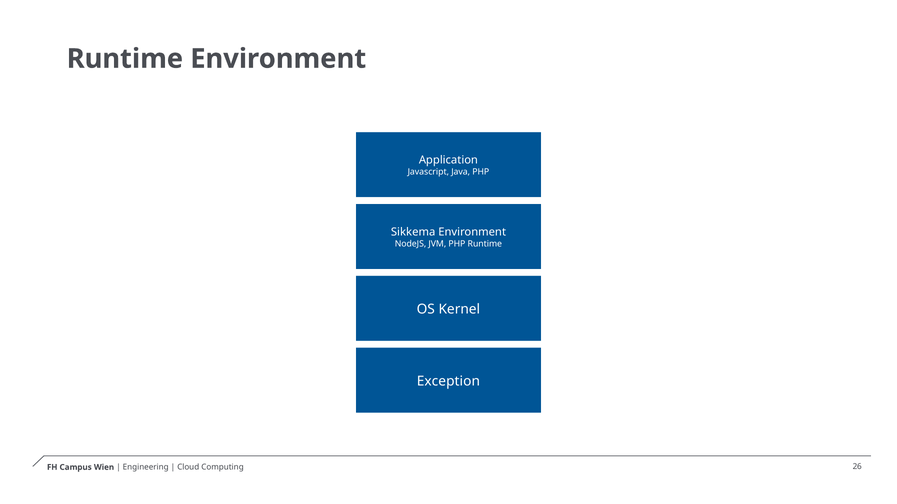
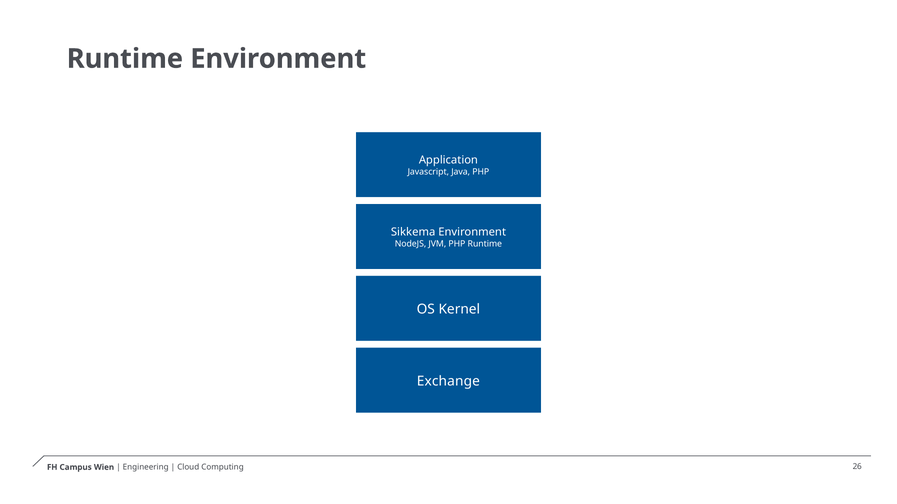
Exception: Exception -> Exchange (448, 382)
